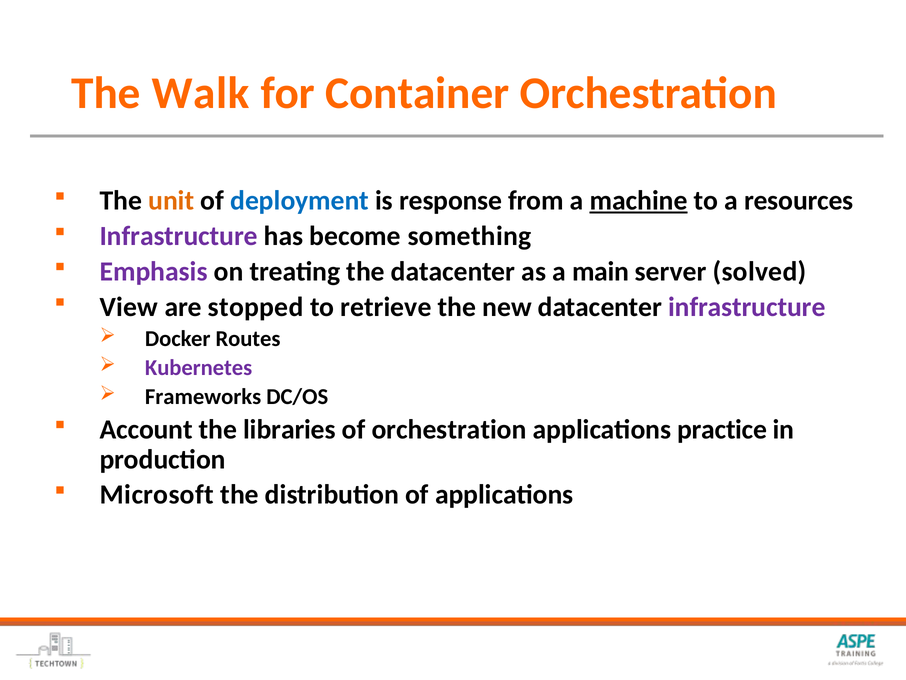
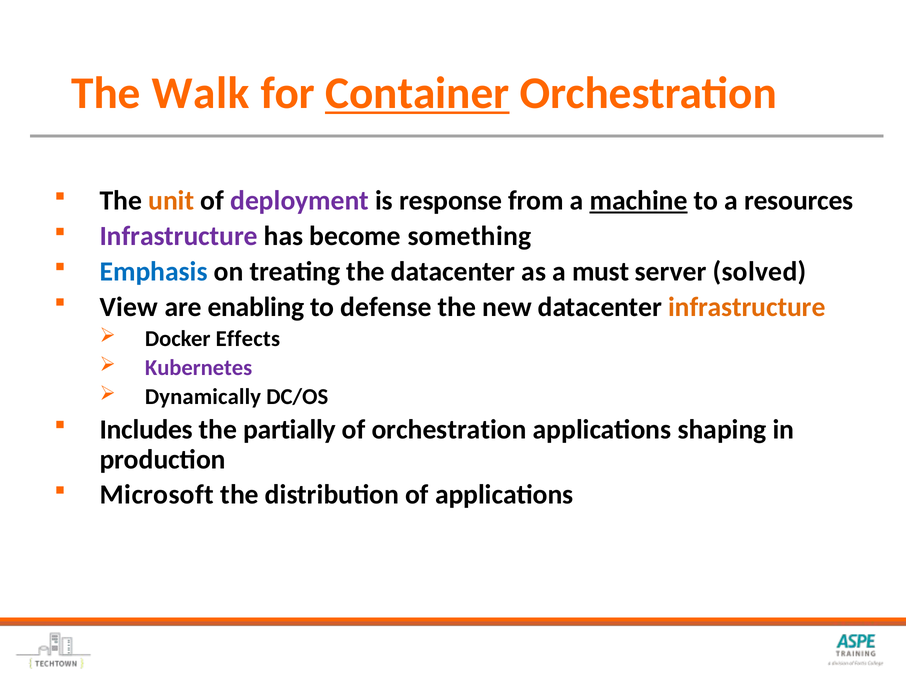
Container underline: none -> present (417, 93)
deployment colour: blue -> purple (300, 200)
Emphasis colour: purple -> blue (154, 271)
main: main -> must (601, 271)
stopped: stopped -> enabling (256, 307)
retrieve: retrieve -> defense (386, 307)
infrastructure colour: purple -> orange (747, 307)
Routes: Routes -> Effects (248, 339)
Frameworks: Frameworks -> Dynamically (203, 397)
Account: Account -> Includes (146, 429)
libraries: libraries -> partially (290, 429)
practice: practice -> shaping (722, 429)
